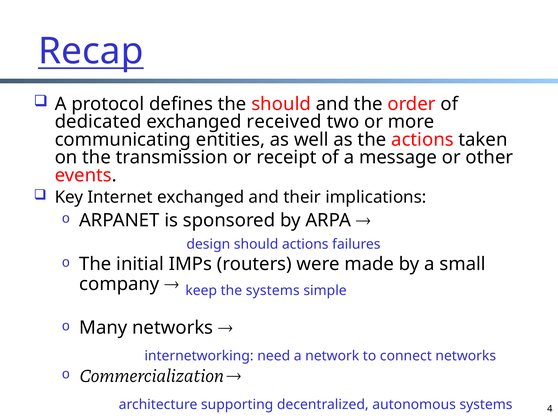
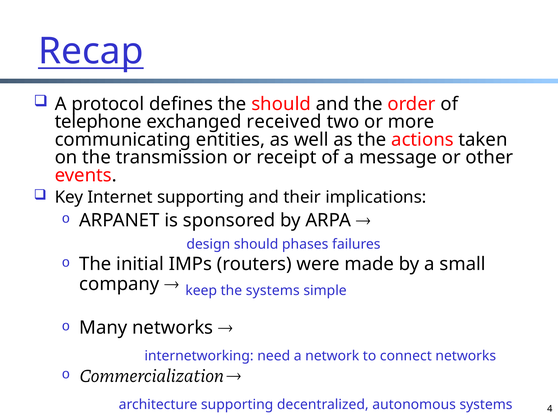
dedicated: dedicated -> telephone (98, 122)
Internet exchanged: exchanged -> supporting (201, 198)
should actions: actions -> phases (305, 245)
